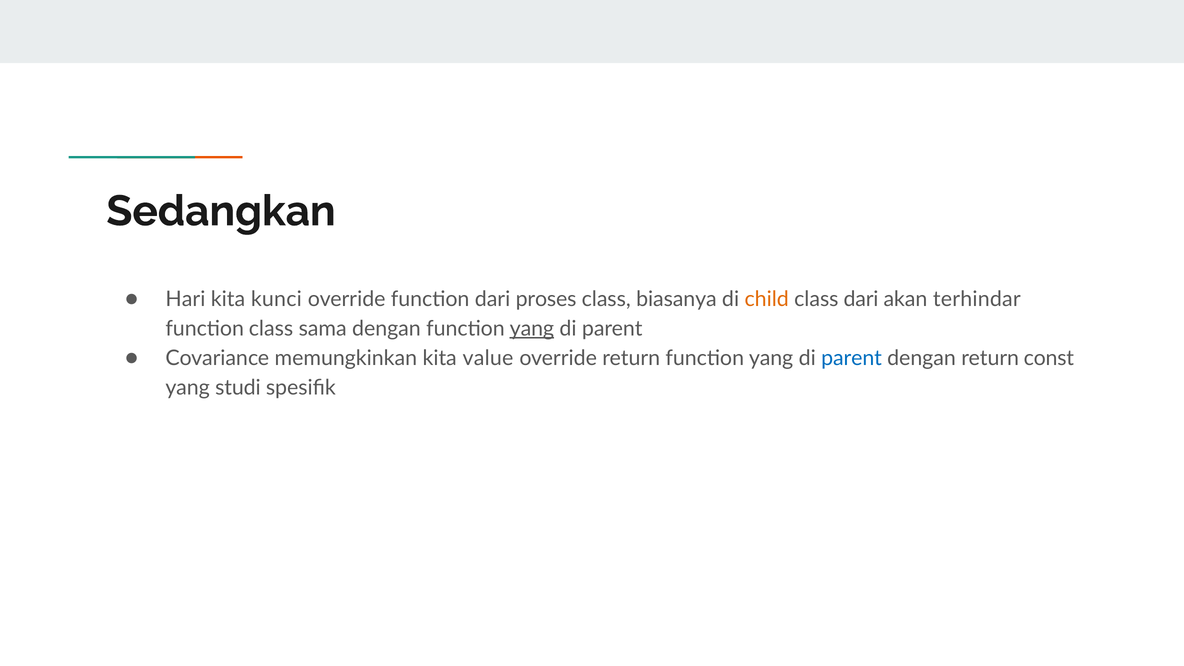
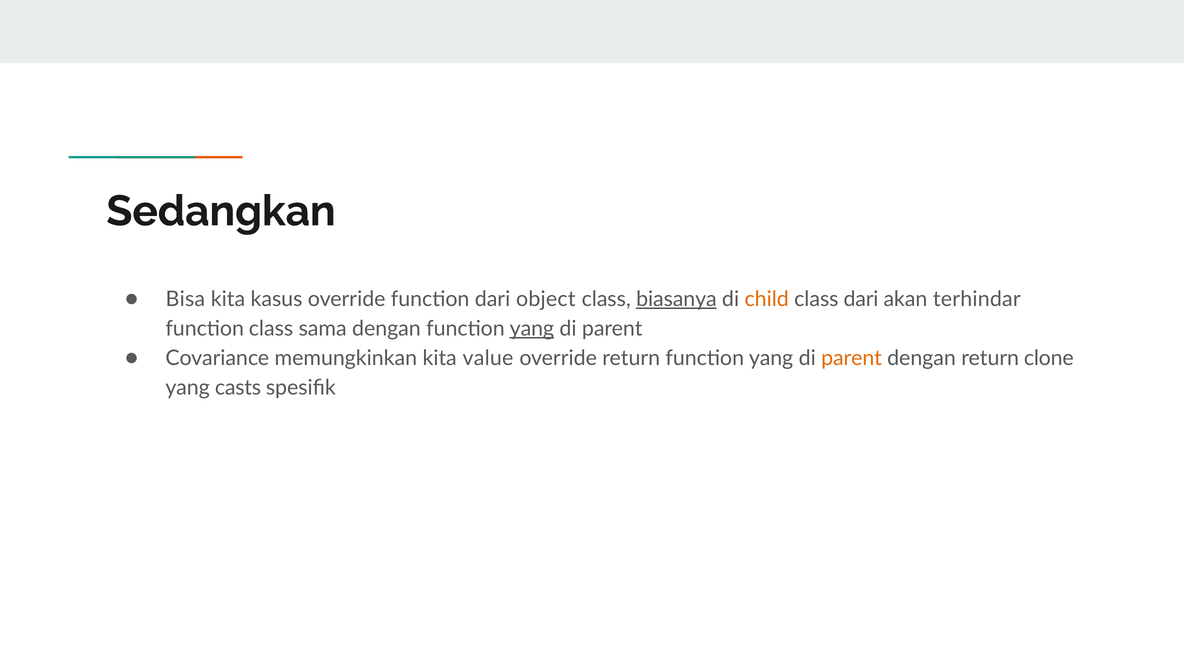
Hari: Hari -> Bisa (185, 299)
kunci: kunci -> kasus (276, 299)
proses: proses -> object (546, 299)
biasanya underline: none -> present (676, 299)
parent colour: blue -> orange (852, 358)
const: const -> clone (1049, 358)
studi: studi -> casts (238, 388)
